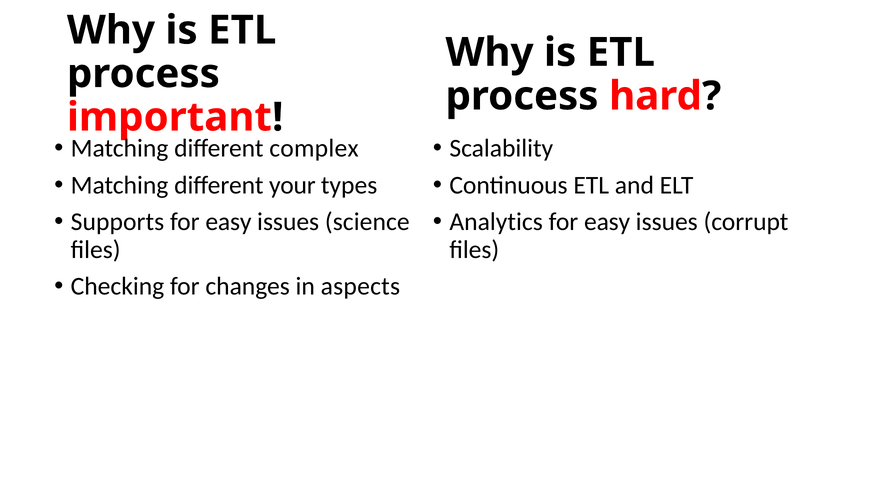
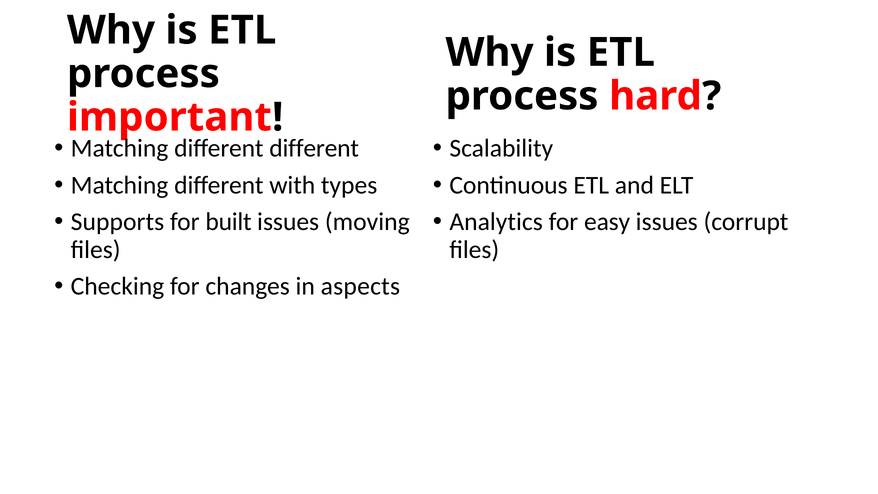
complex: complex -> different (314, 148)
your: your -> with (292, 185)
easy: easy -> built (229, 222)
science: science -> moving (367, 222)
